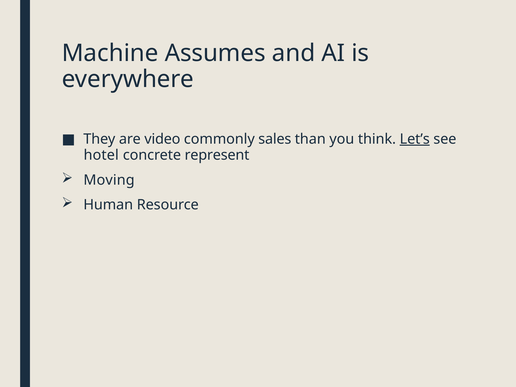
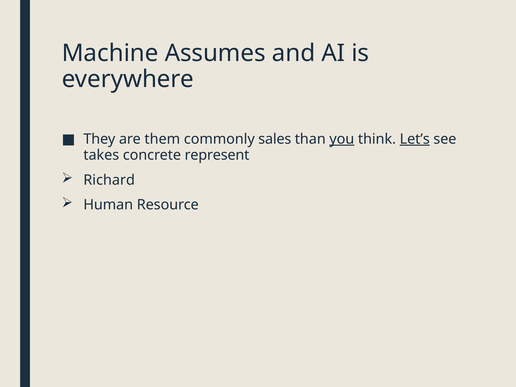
video: video -> them (162, 139)
you underline: none -> present (342, 139)
hotel: hotel -> takes (101, 155)
Moving: Moving -> Richard (109, 180)
